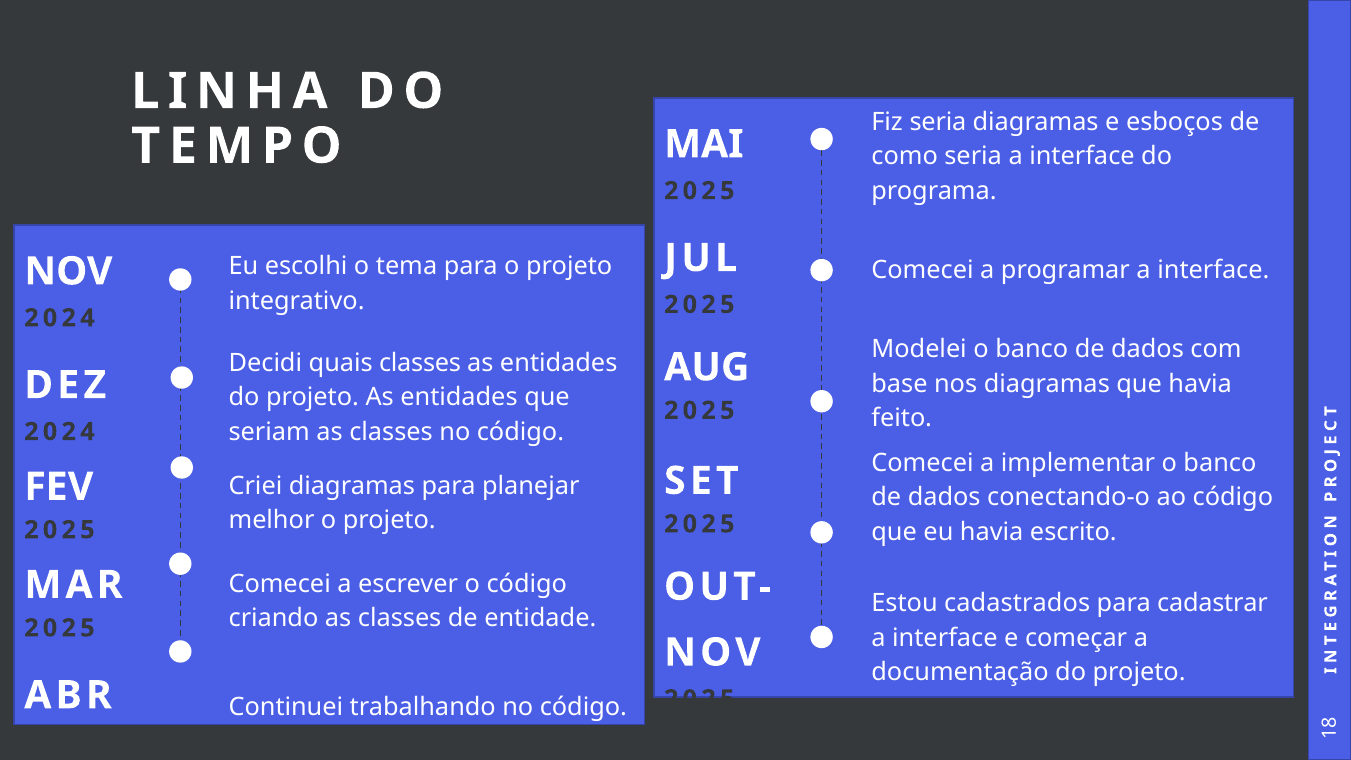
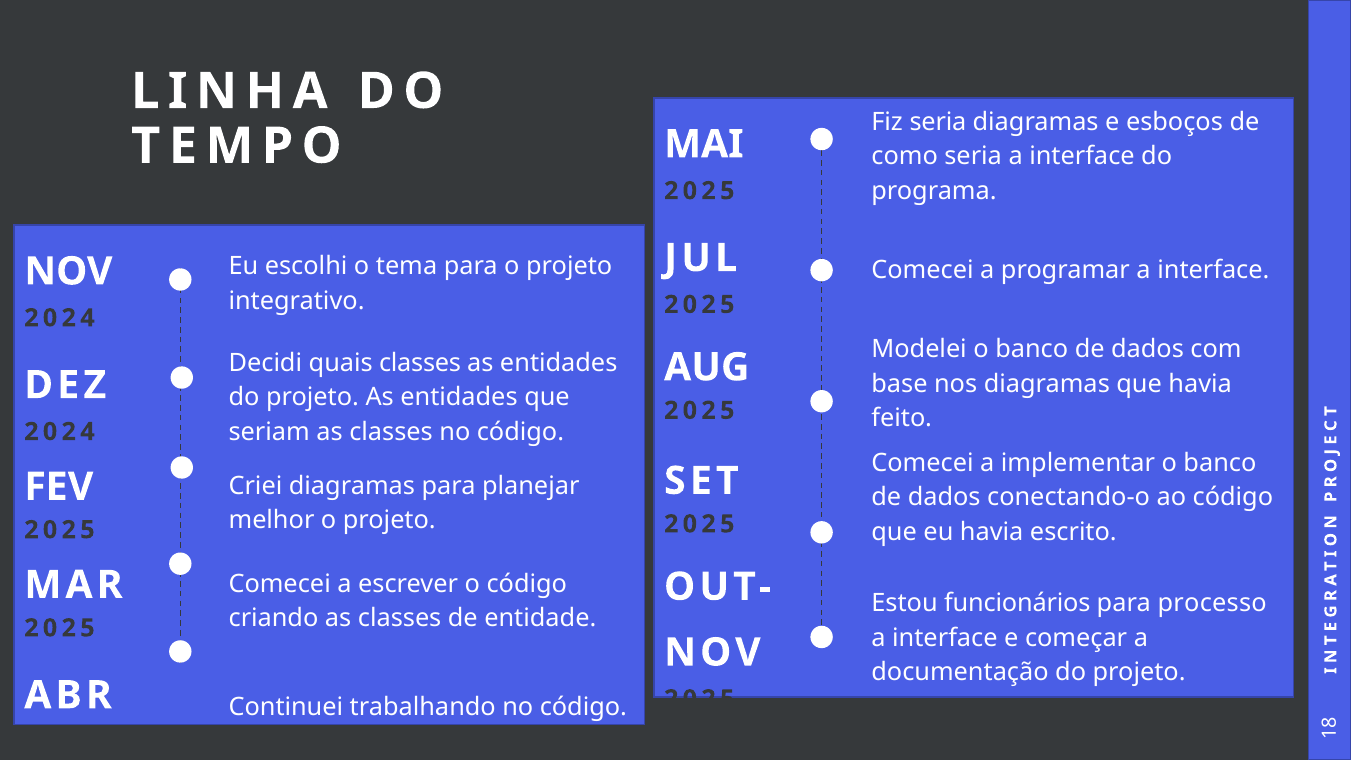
cadastrados: cadastrados -> funcionários (1017, 603)
cadastrar: cadastrar -> processo (1212, 603)
